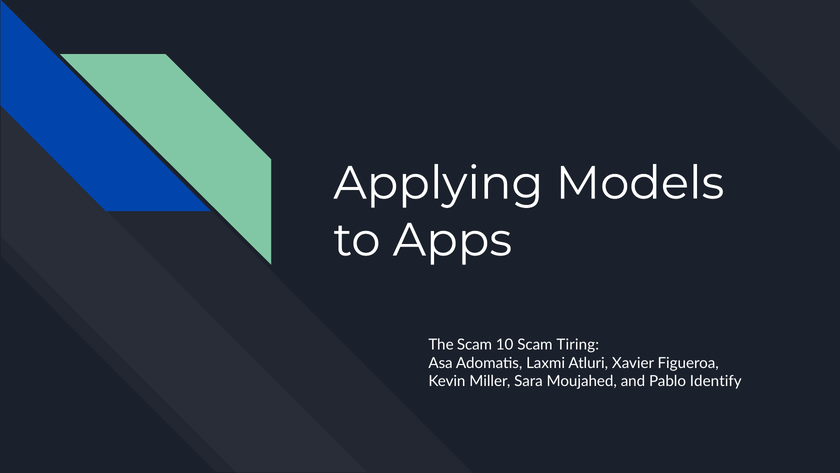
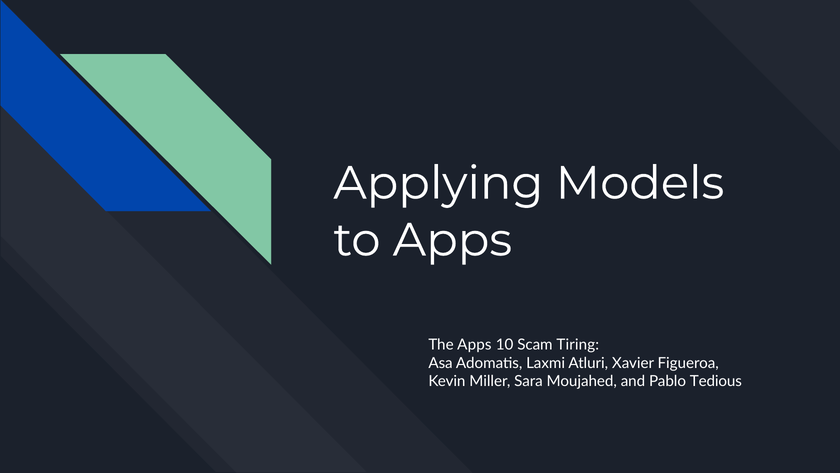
The Scam: Scam -> Apps (474, 344)
Identify: Identify -> Tedious (716, 381)
